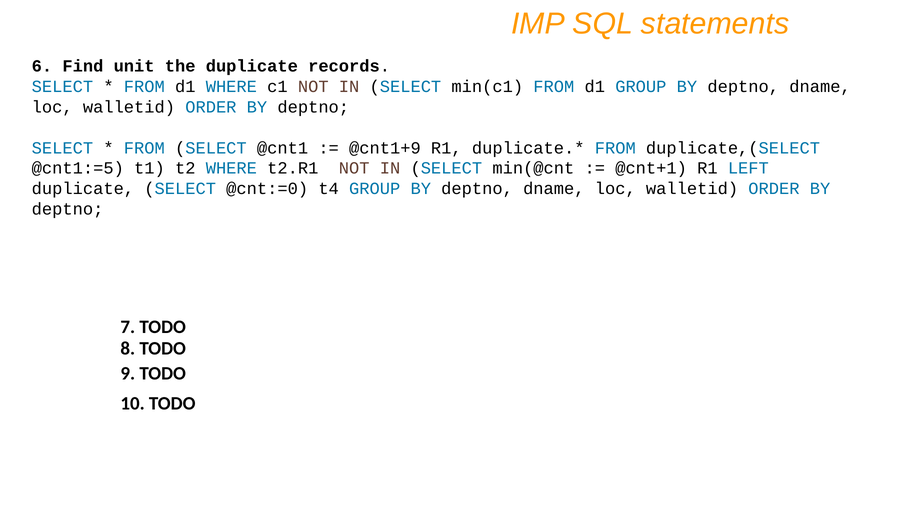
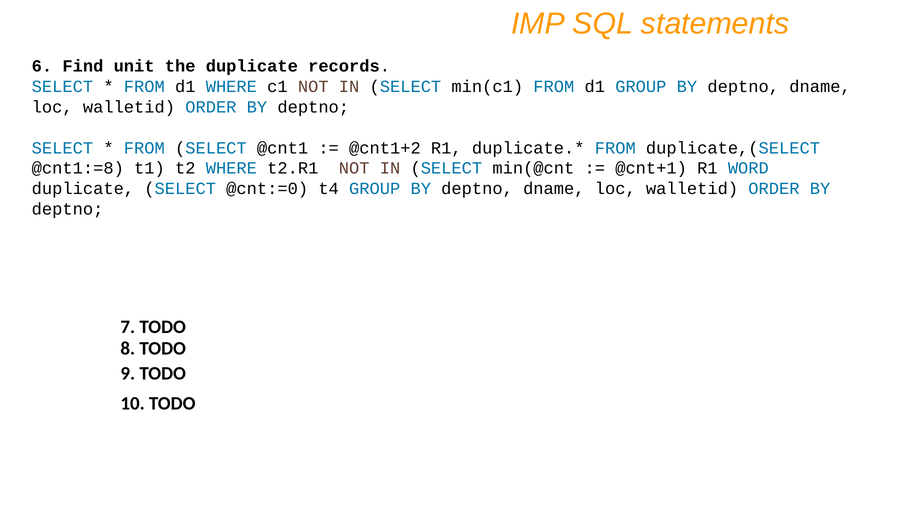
@cnt1+9: @cnt1+9 -> @cnt1+2 (385, 148)
@cnt1:=5: @cnt1:=5 -> @cnt1:=8 (78, 168)
LEFT: LEFT -> WORD (748, 168)
